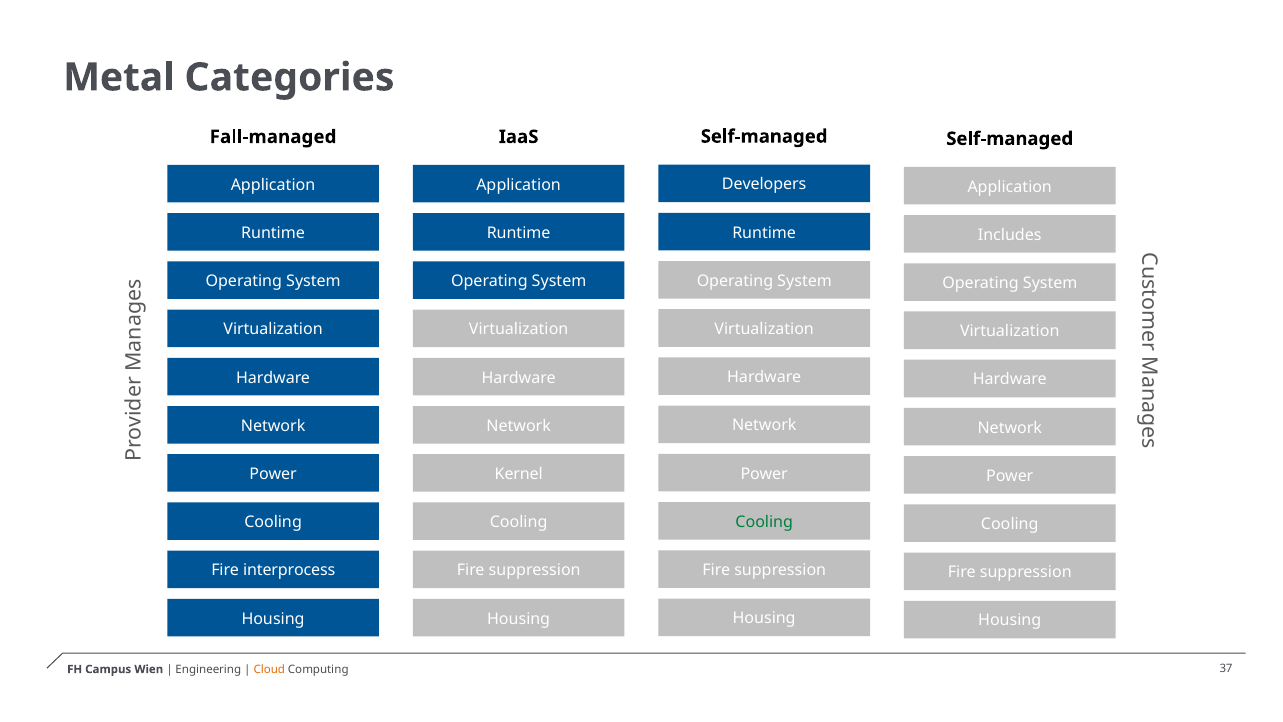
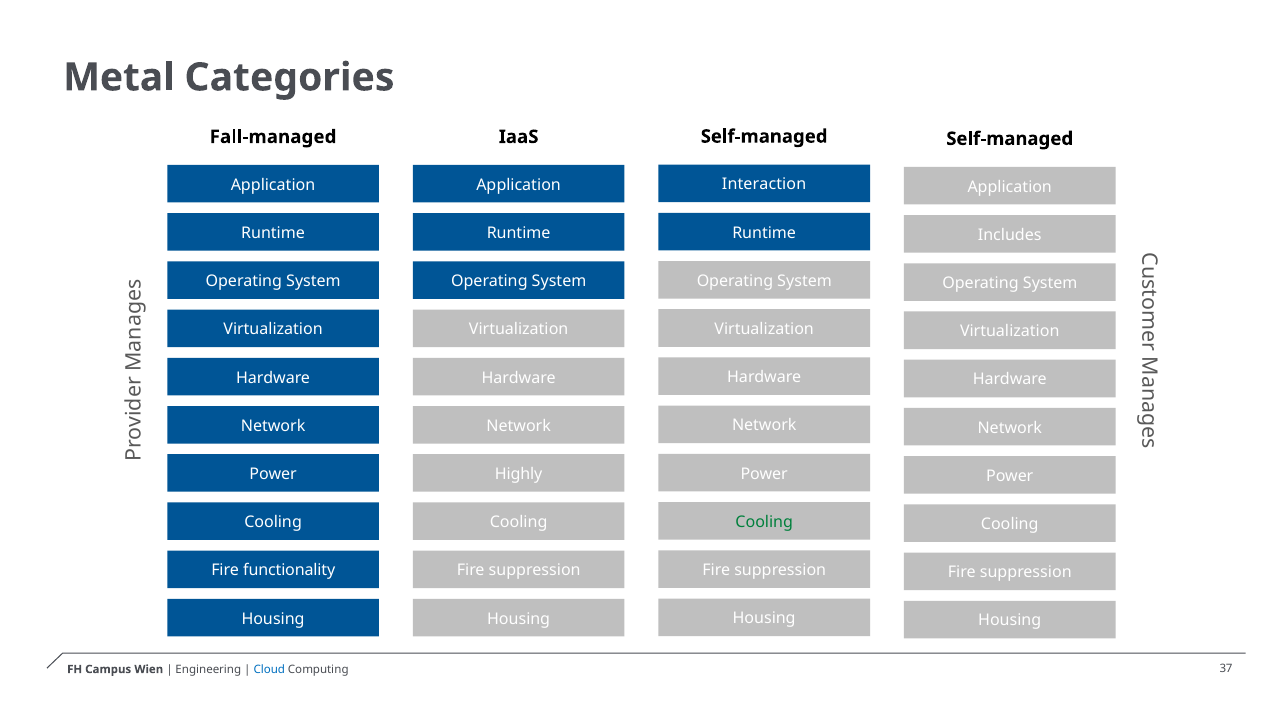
Developers: Developers -> Interaction (764, 184)
Kernel: Kernel -> Highly (519, 474)
interprocess: interprocess -> functionality (289, 570)
Cloud colour: orange -> blue (269, 669)
